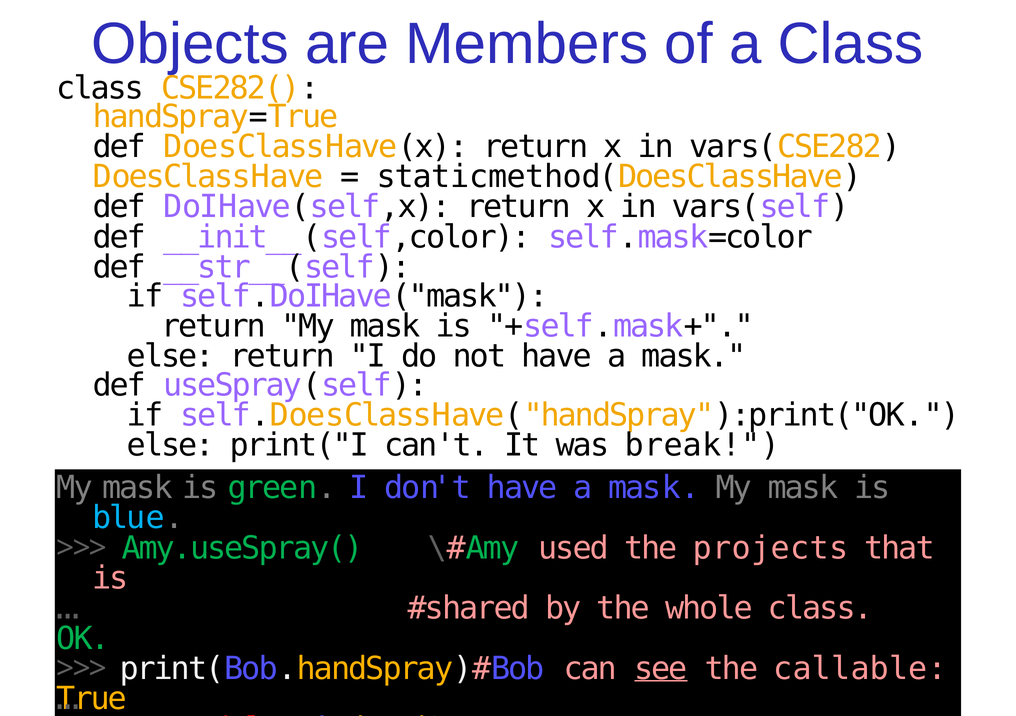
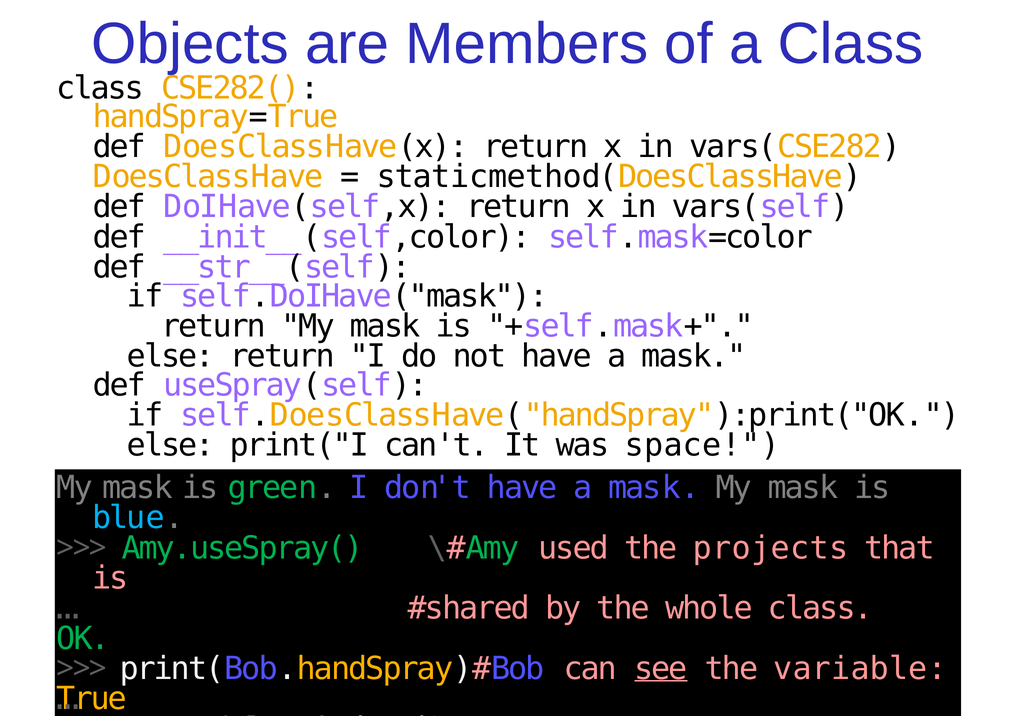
break: break -> space (702, 445)
callable: callable -> variable (860, 668)
